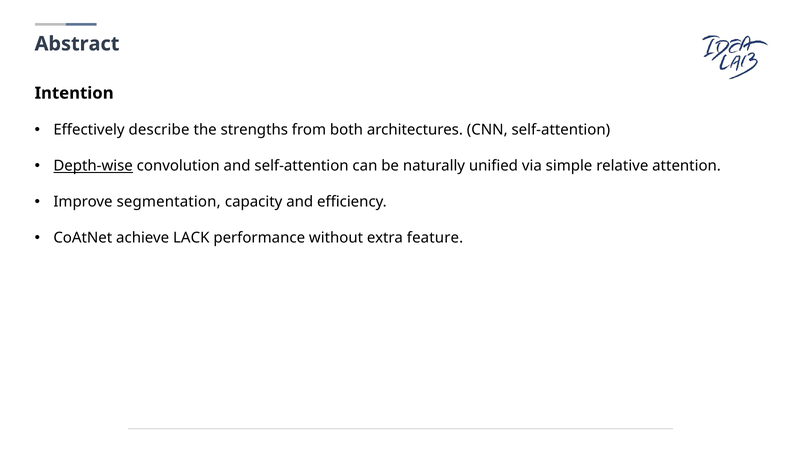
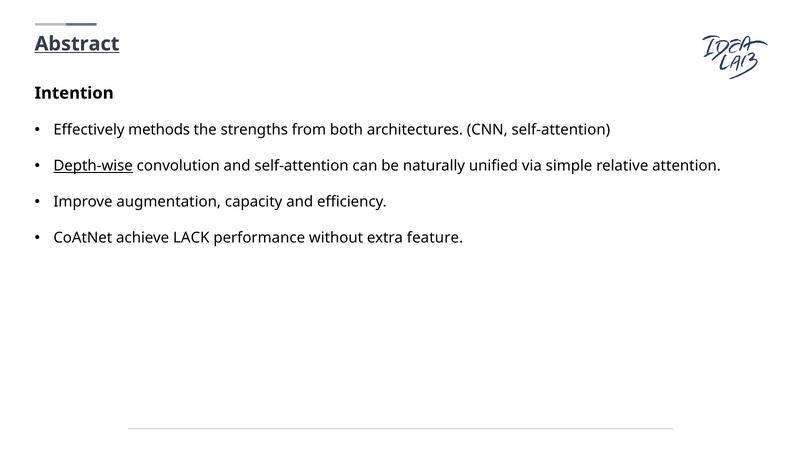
Abstract underline: none -> present (77, 44)
describe: describe -> methods (159, 130)
segmentation: segmentation -> augmentation (169, 202)
